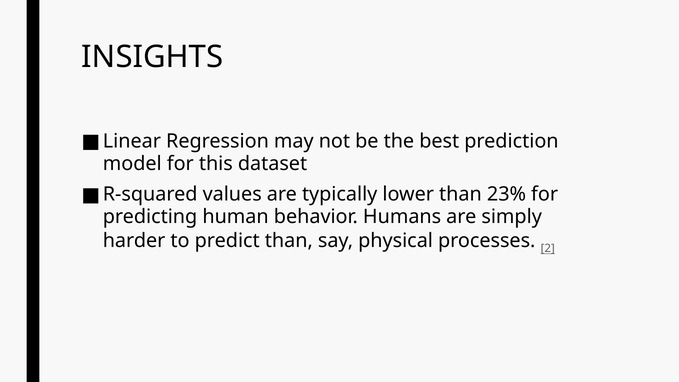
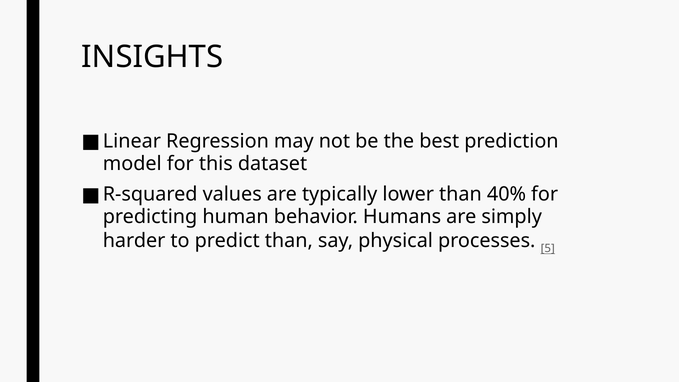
23%: 23% -> 40% (506, 194)
2: 2 -> 5 (548, 248)
